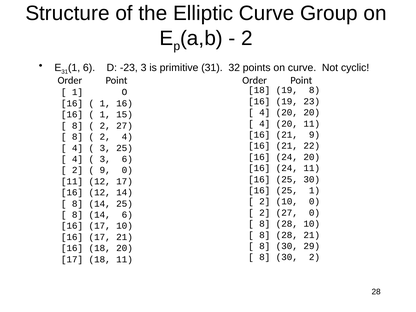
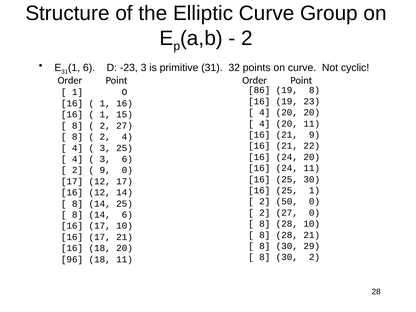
18: 18 -> 86 (259, 90)
11: 11 -> 17 (72, 181)
2 10: 10 -> 50 (287, 202)
17: 17 -> 96 (72, 259)
